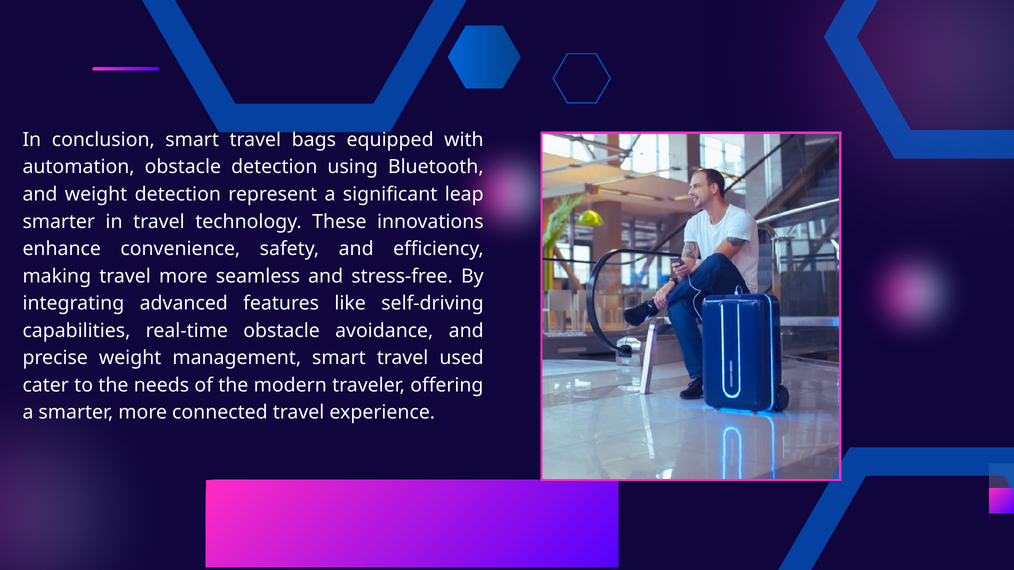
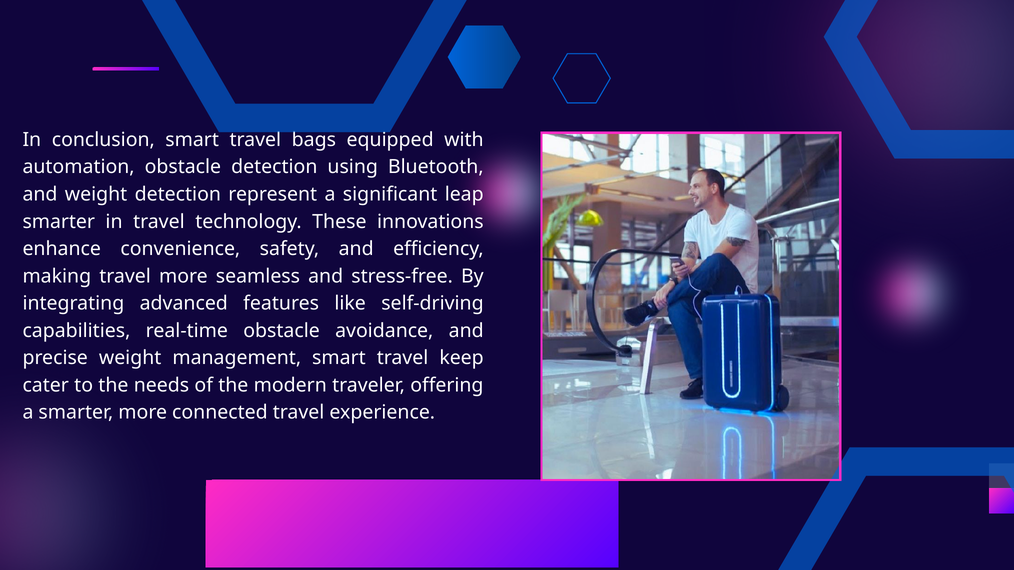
used: used -> keep (462, 358)
